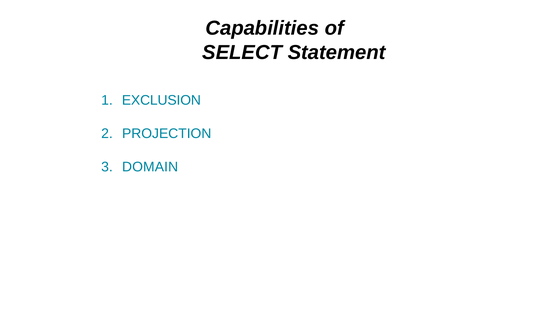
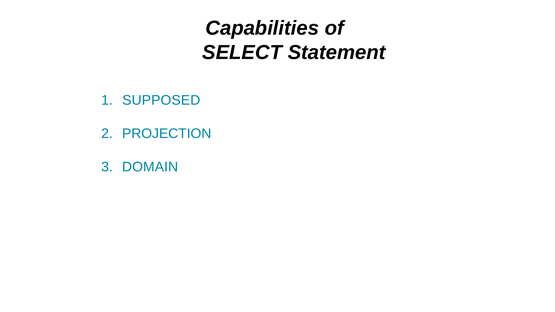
EXCLUSION: EXCLUSION -> SUPPOSED (161, 100)
